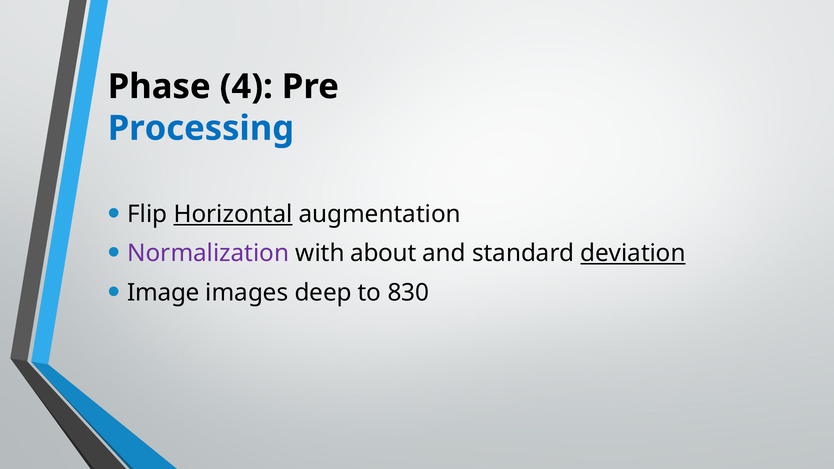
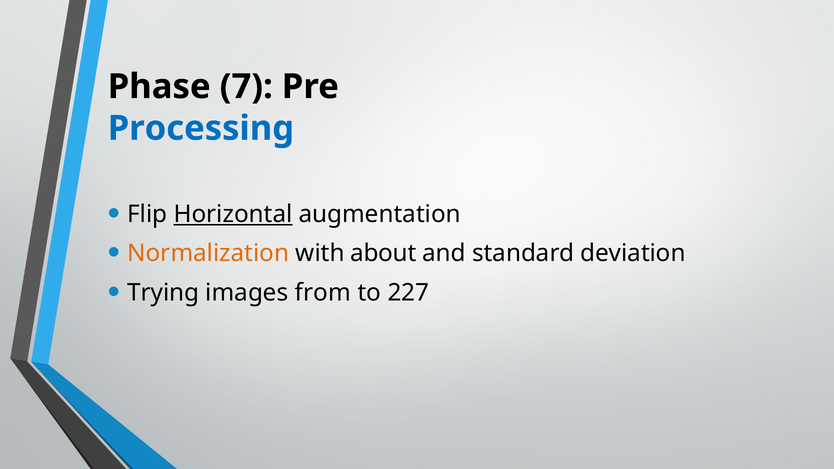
4: 4 -> 7 (246, 87)
Normalization colour: purple -> orange (208, 253)
deviation underline: present -> none (633, 253)
Image: Image -> Trying (163, 293)
deep: deep -> from (323, 293)
830: 830 -> 227 (408, 293)
